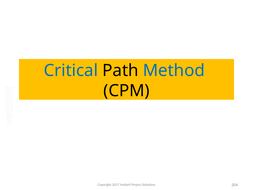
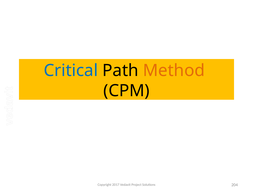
Method colour: blue -> orange (174, 70)
